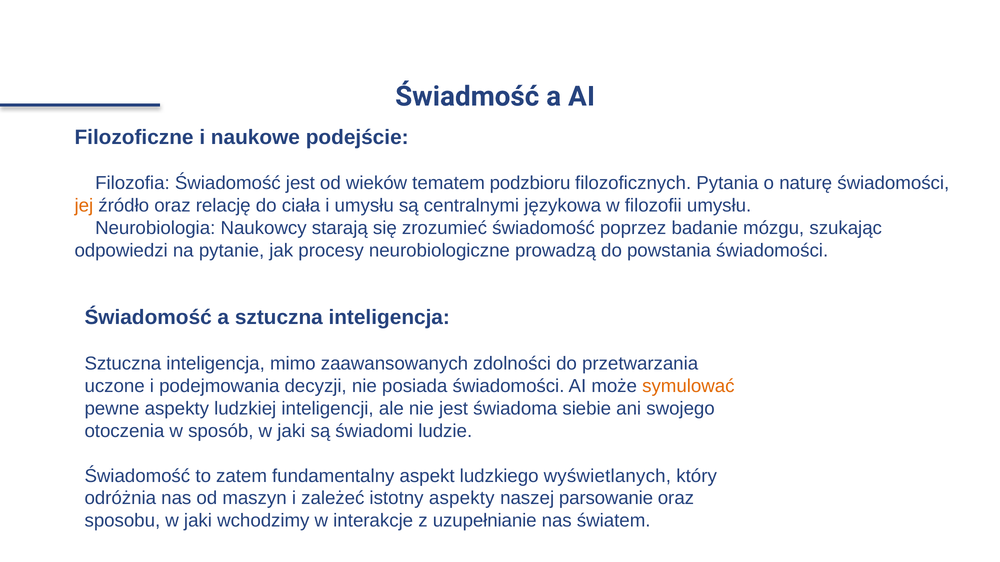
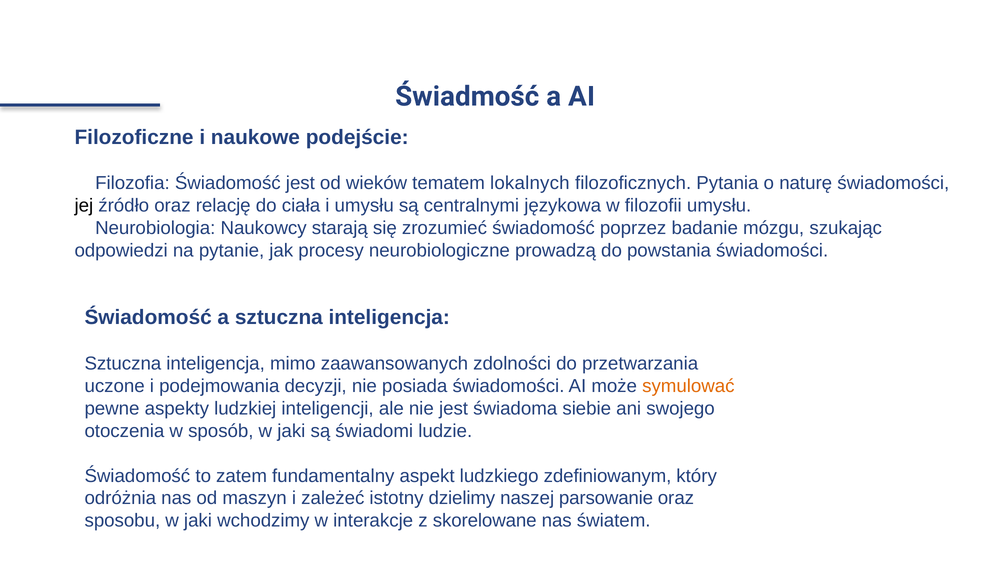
podzbioru: podzbioru -> lokalnych (530, 183)
jej colour: orange -> black (84, 206)
wyświetlanych: wyświetlanych -> zdefiniowanym (607, 476)
istotny aspekty: aspekty -> dzielimy (462, 499)
uzupełnianie: uzupełnianie -> skorelowane (485, 521)
